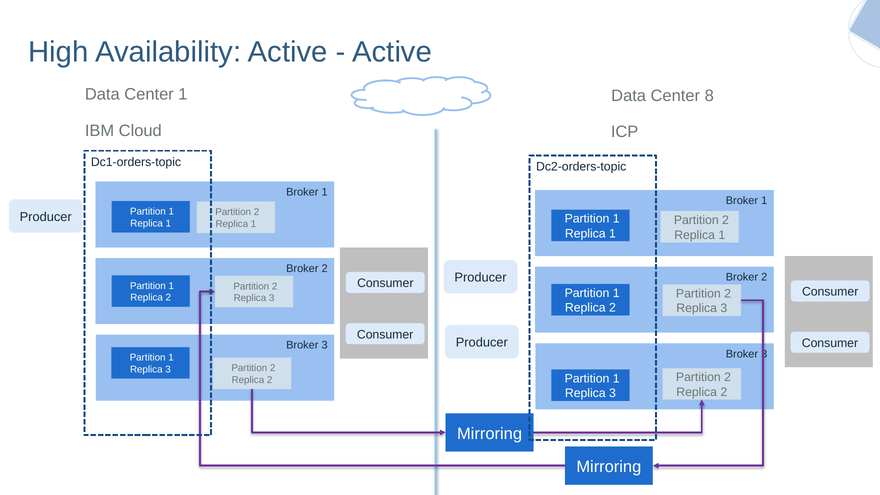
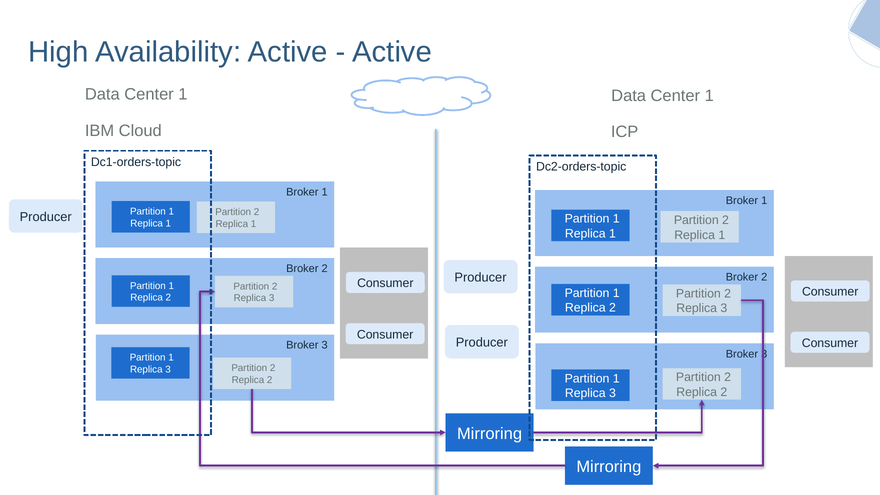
1 Data Center 8: 8 -> 1 (709, 96)
